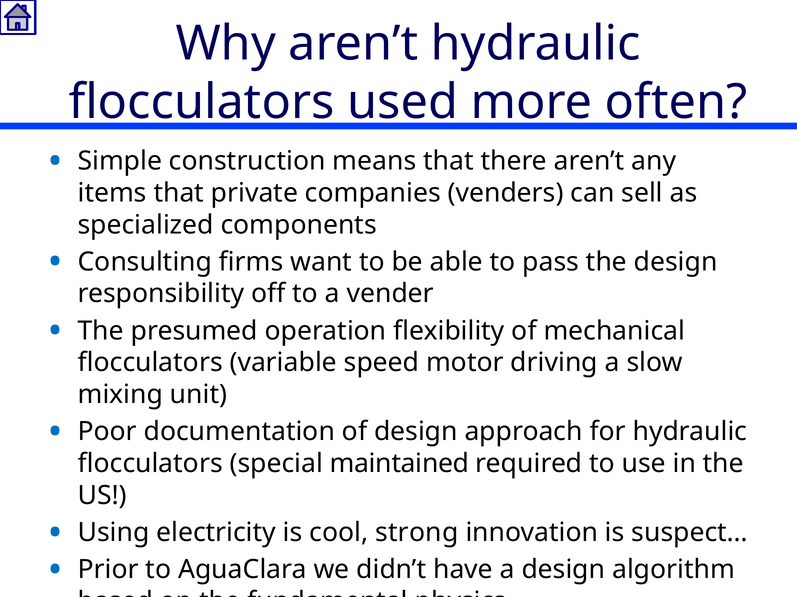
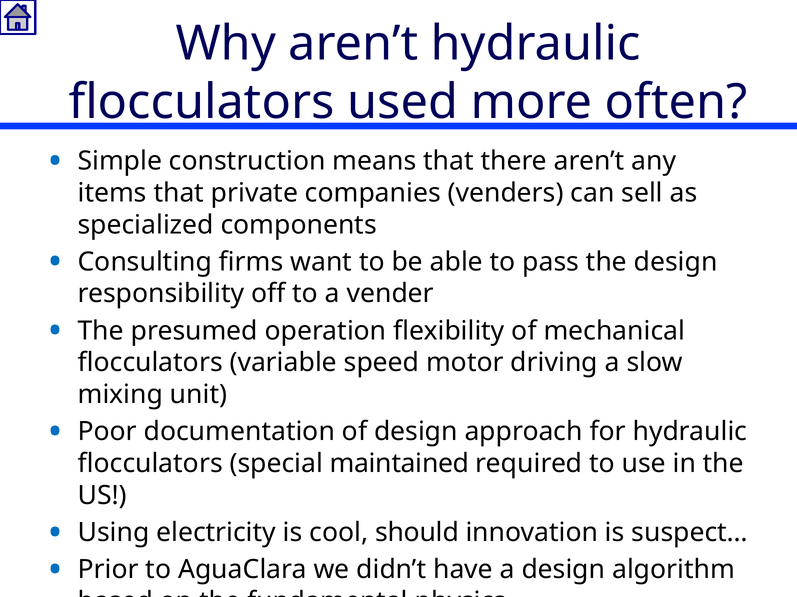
strong: strong -> should (417, 533)
